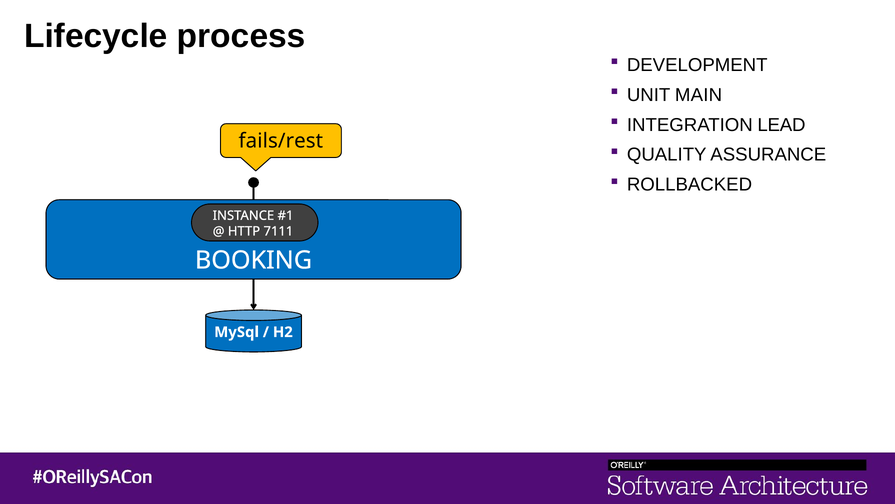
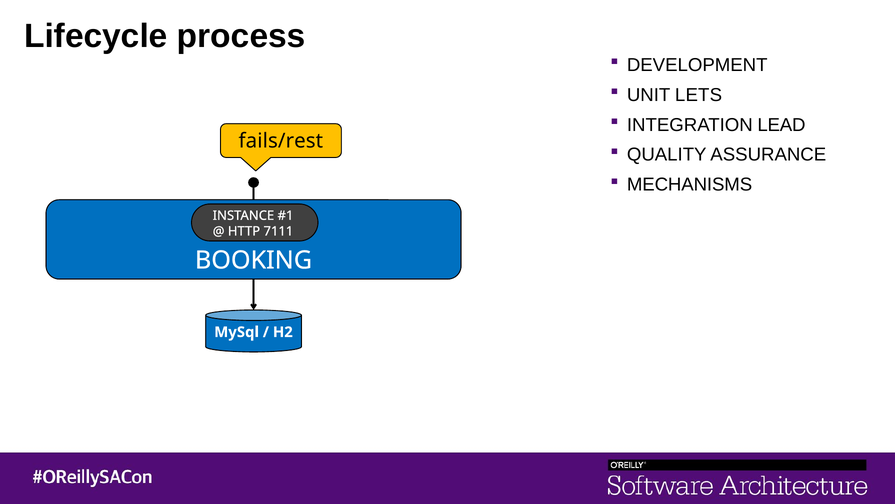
MAIN: MAIN -> LETS (699, 95)
ROLLBACKED: ROLLBACKED -> MECHANISMS (690, 185)
